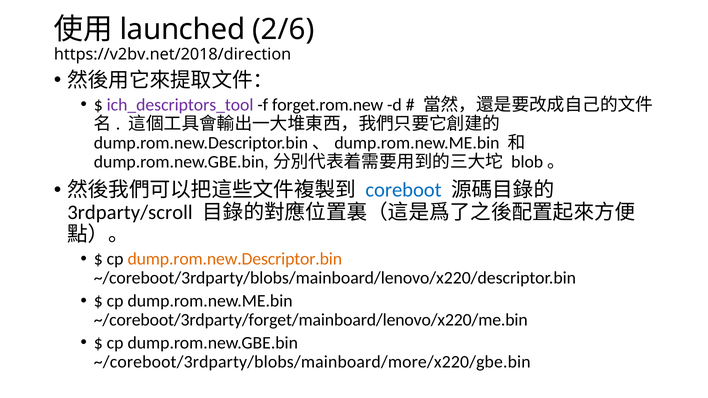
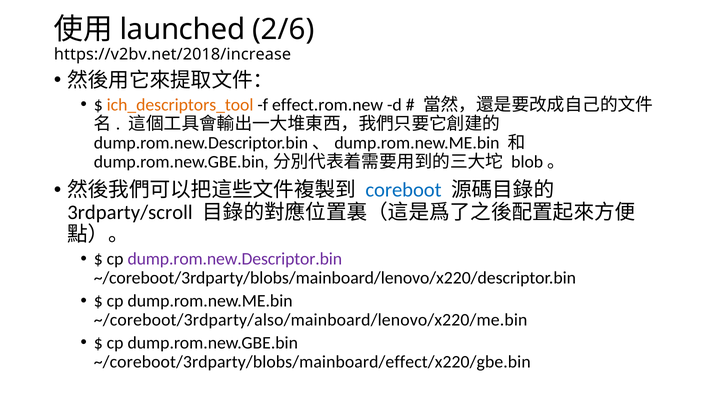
https://v2bv.net/2018/direction: https://v2bv.net/2018/direction -> https://v2bv.net/2018/increase (173, 54)
ich_descriptors_tool colour: purple -> orange (180, 105)
forget.rom.new: forget.rom.new -> effect.rom.new (328, 105)
dump.rom.new.Descriptor.bin colour: orange -> purple (235, 259)
~/coreboot/3rdparty/forget/mainboard/lenovo/x220/me.bin: ~/coreboot/3rdparty/forget/mainboard/lenovo/x220/me.bin -> ~/coreboot/3rdparty/also/mainboard/lenovo/x220/me.bin (311, 320)
~/coreboot/3rdparty/blobs/mainboard/more/x220/gbe.bin: ~/coreboot/3rdparty/blobs/mainboard/more/x220/gbe.bin -> ~/coreboot/3rdparty/blobs/mainboard/effect/x220/gbe.bin (312, 362)
